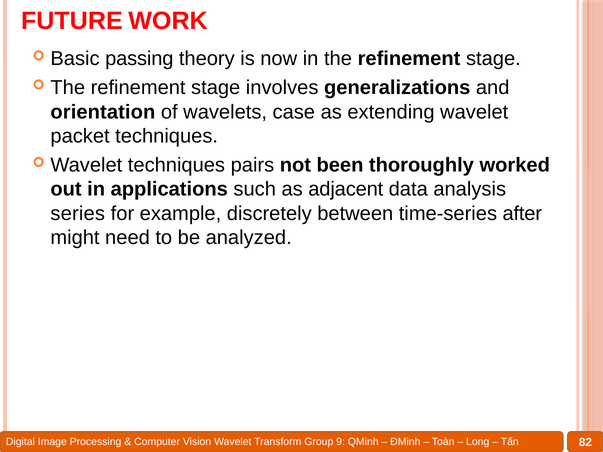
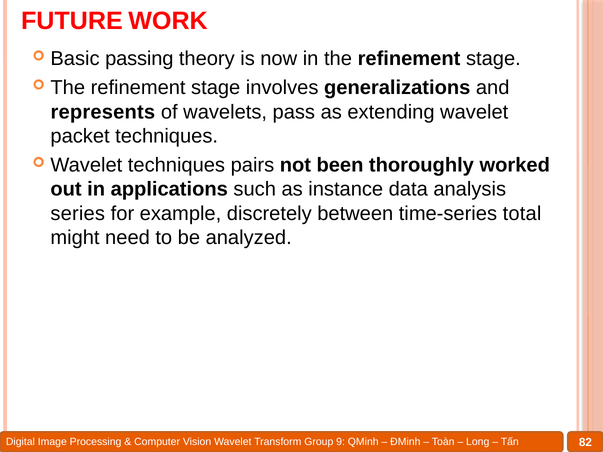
orientation: orientation -> represents (103, 112)
case: case -> pass (294, 112)
adjacent: adjacent -> instance (346, 189)
after: after -> total (522, 214)
